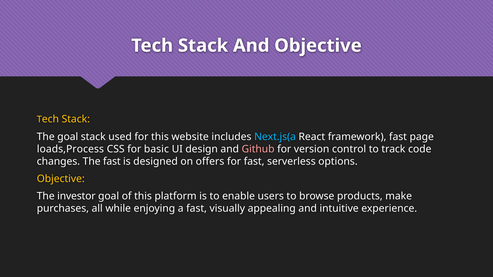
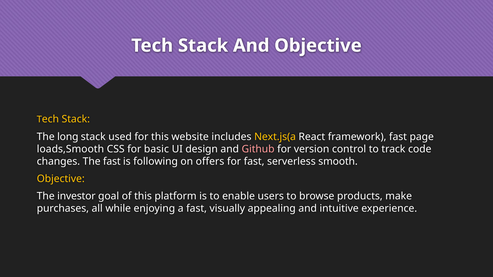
The goal: goal -> long (68, 137)
Next.js(a colour: light blue -> yellow (275, 137)
loads,Process: loads,Process -> loads,Smooth (70, 149)
designed: designed -> following (156, 162)
options: options -> smooth (338, 162)
